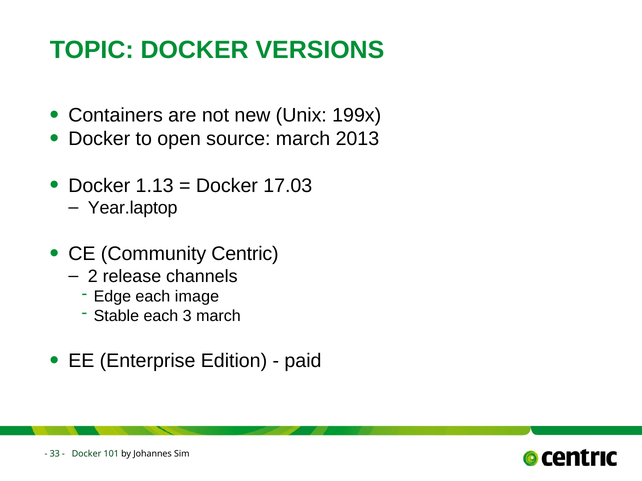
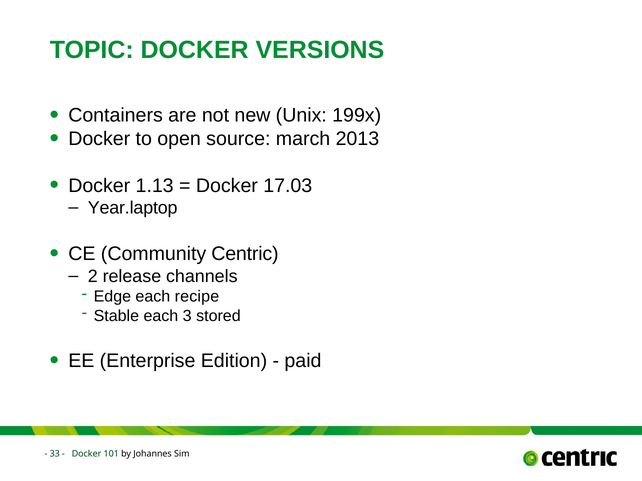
image: image -> recipe (197, 297)
3 march: march -> stored (218, 316)
